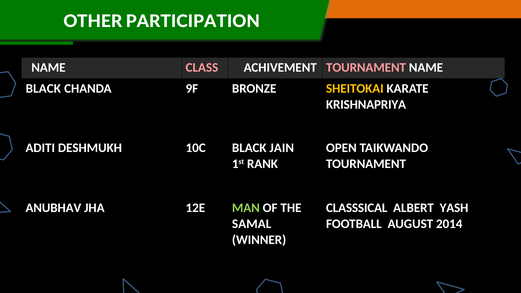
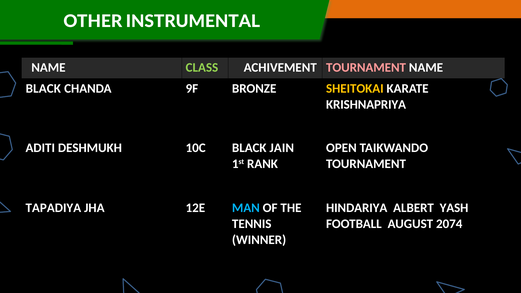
PARTICIPATION: PARTICIPATION -> INSTRUMENTAL (193, 22)
CLASS colour: pink -> light green (202, 68)
ANUBHAV: ANUBHAV -> TAPADIYA (53, 208)
MAN colour: light green -> light blue (246, 208)
CLASSSICAL: CLASSSICAL -> HINDARIYA (357, 208)
SAMAL: SAMAL -> TENNIS (252, 224)
2014: 2014 -> 2074 (449, 224)
